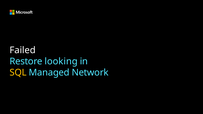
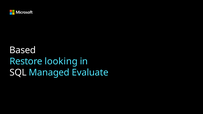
Failed: Failed -> Based (23, 50)
SQL colour: yellow -> white (18, 73)
Network: Network -> Evaluate (90, 73)
